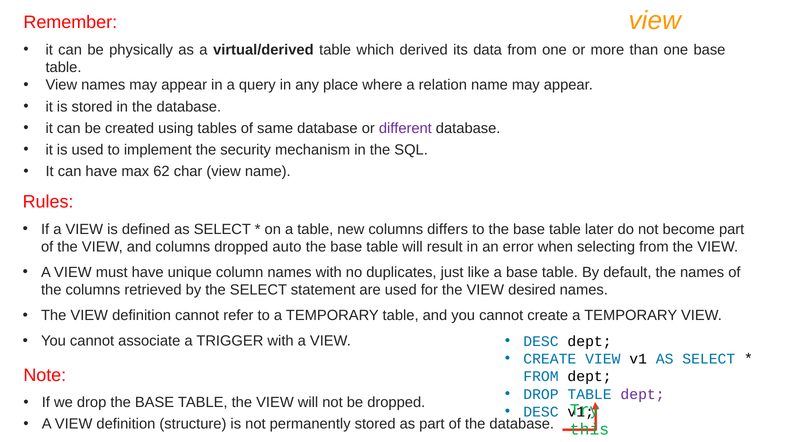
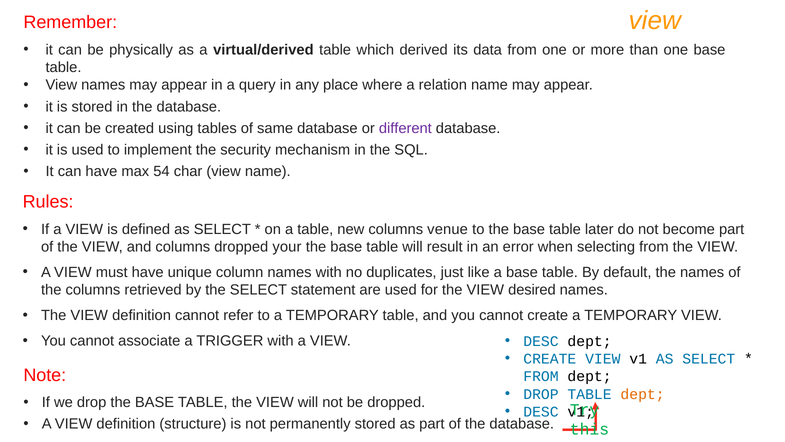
62: 62 -> 54 (162, 171)
differs: differs -> venue (448, 229)
auto: auto -> your (287, 247)
dept colour: purple -> orange (643, 394)
